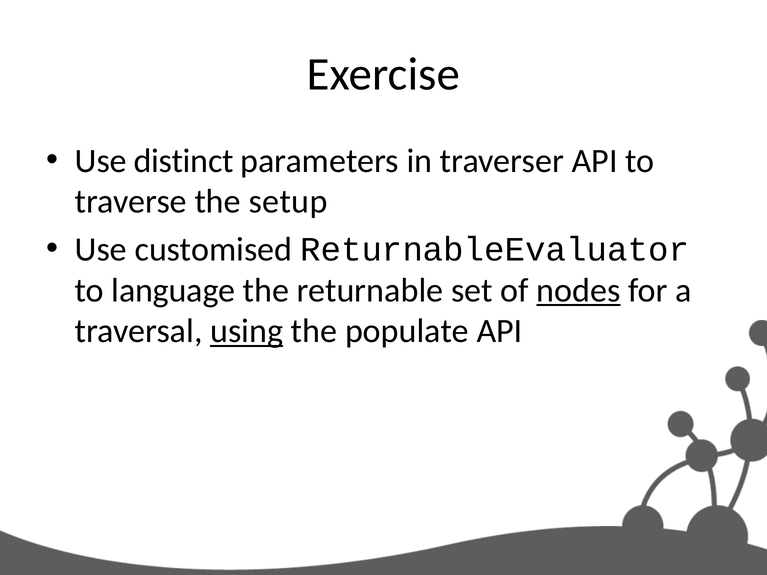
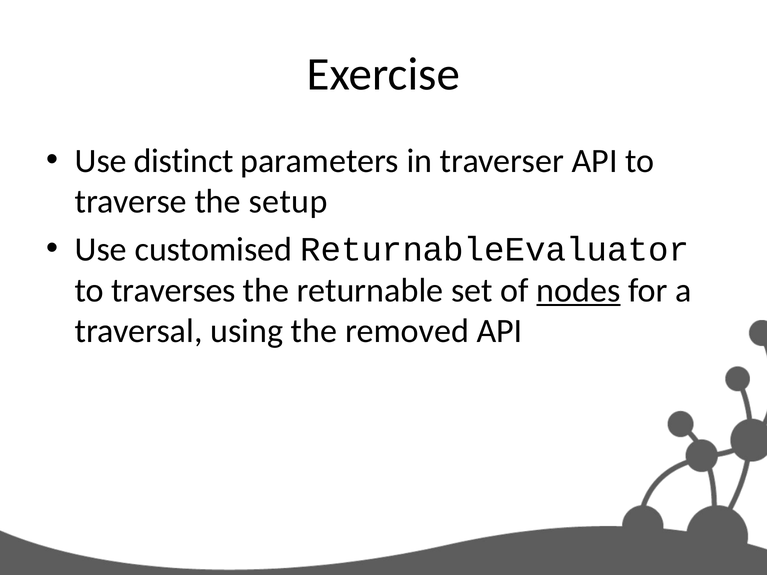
language: language -> traverses (173, 290)
using underline: present -> none (247, 331)
populate: populate -> removed (407, 331)
